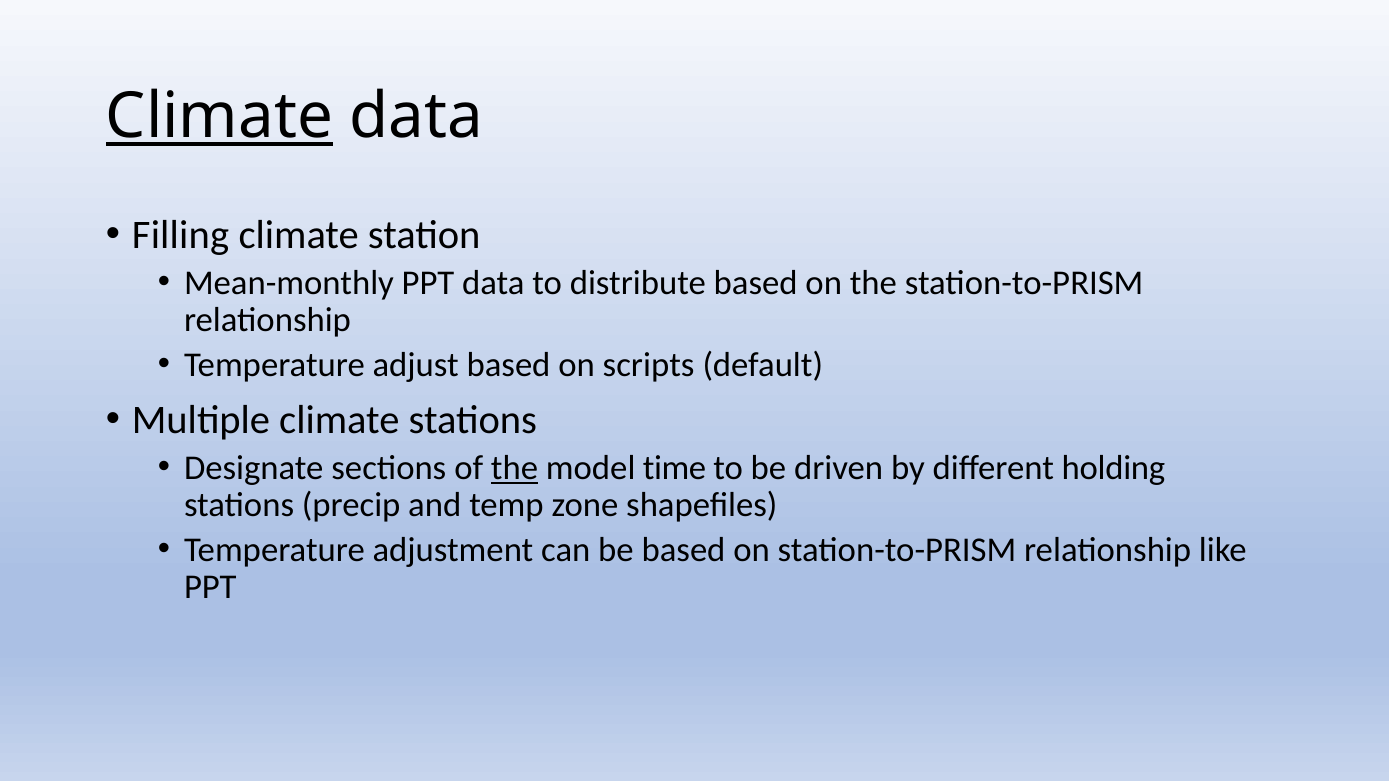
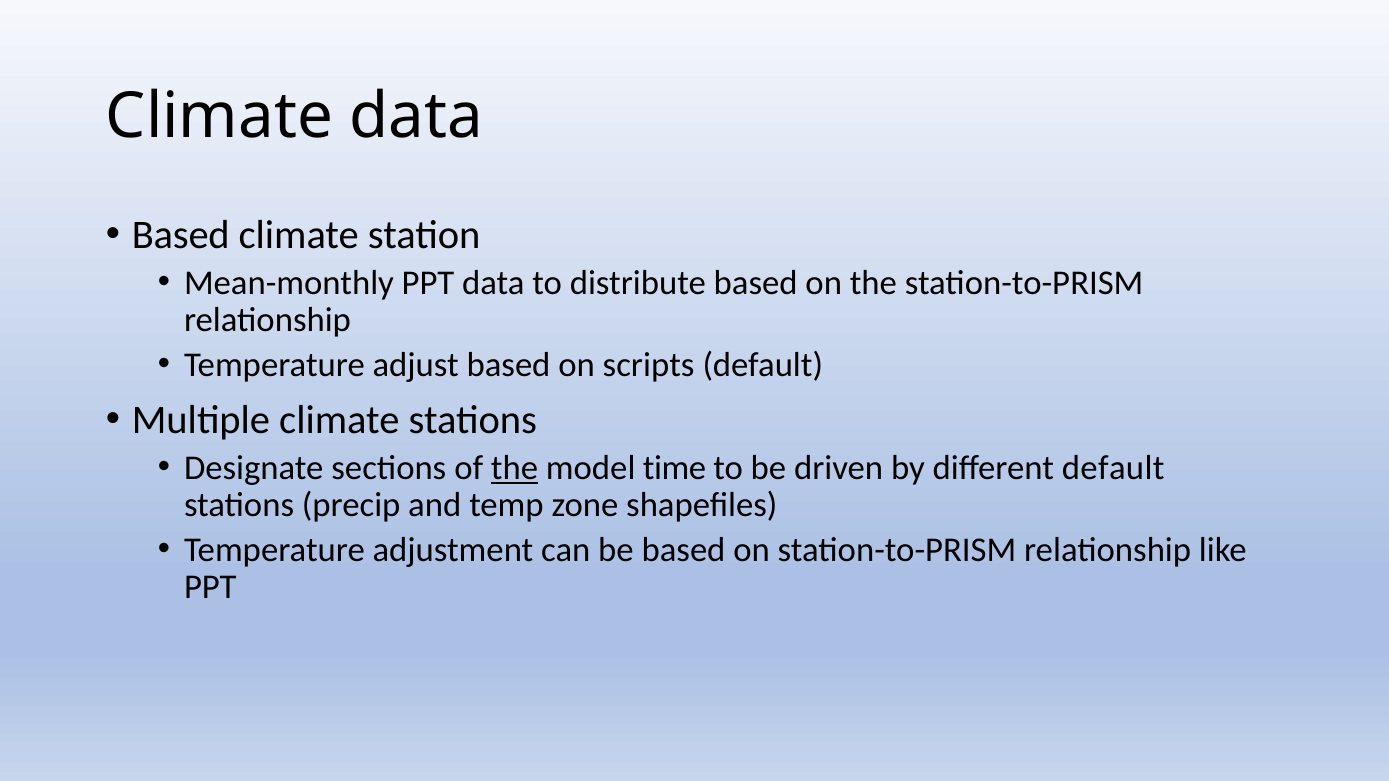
Climate underline: present -> none (219, 117)
Filling: Filling -> Based (181, 235)
different holding: holding -> default (1113, 468)
